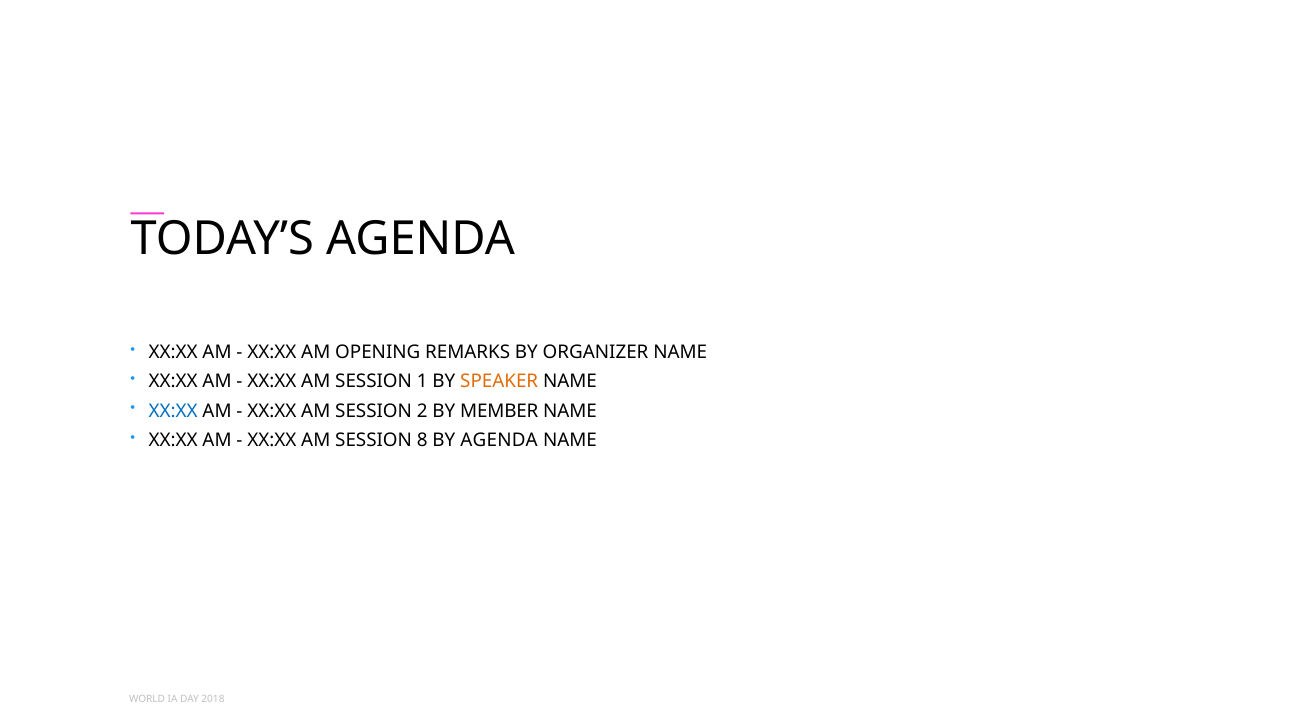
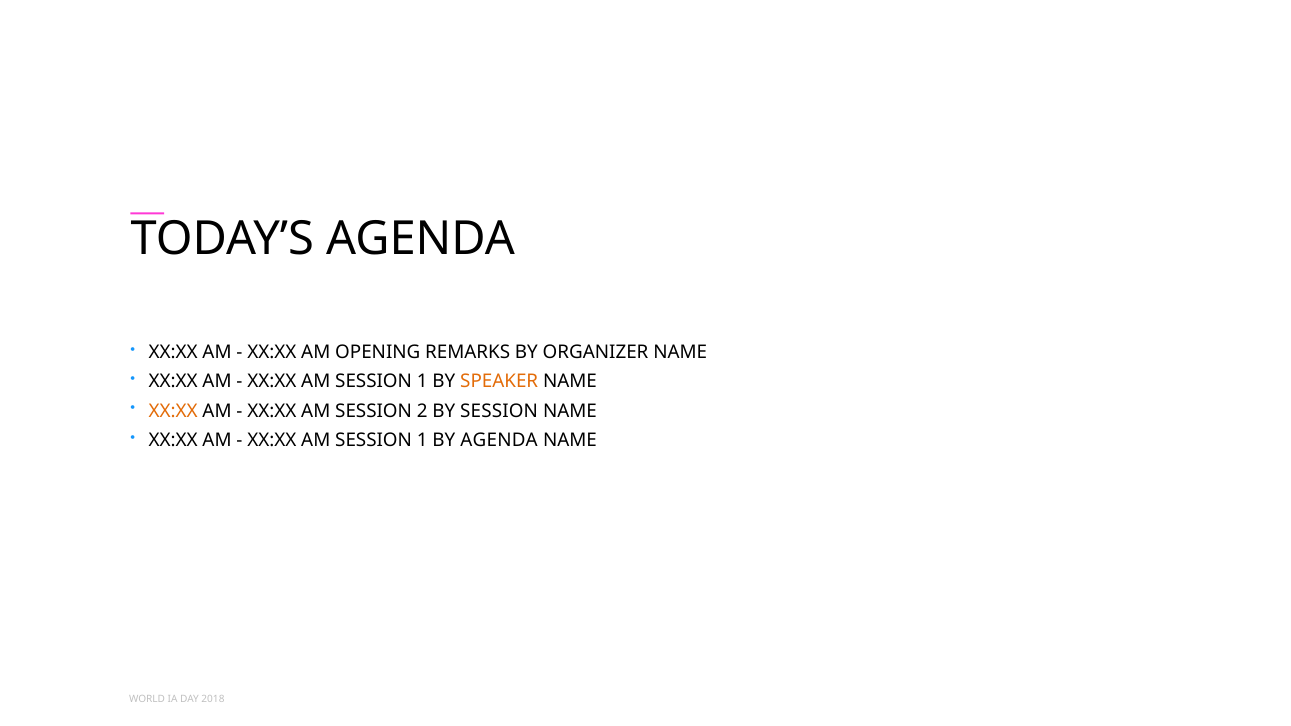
XX:XX colour: blue -> orange (173, 411)
BY MEMBER: MEMBER -> SESSION (499, 411)
8: 8 -> 1 (422, 440)
